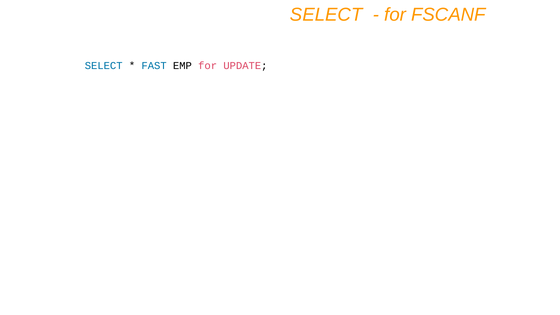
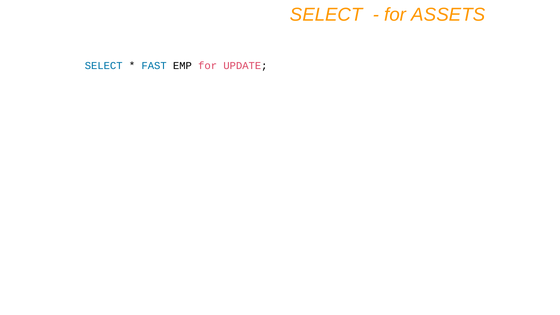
FSCANF: FSCANF -> ASSETS (448, 15)
